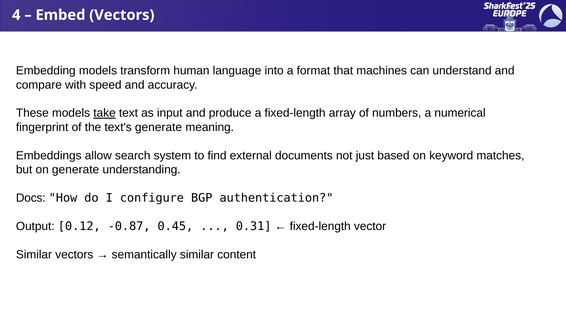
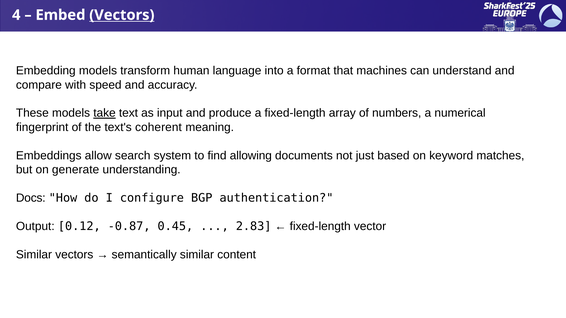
Vectors underline: none -> present (122, 15)
text's generate: generate -> coherent (158, 127)
external: external -> allowing (251, 156)
0.31: 0.31 -> 2.83 (254, 226)
